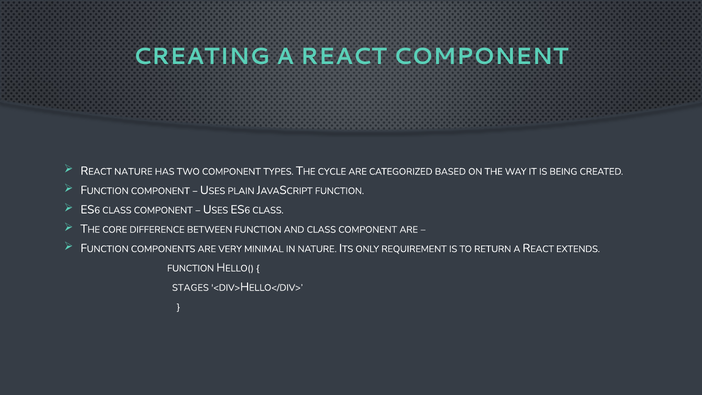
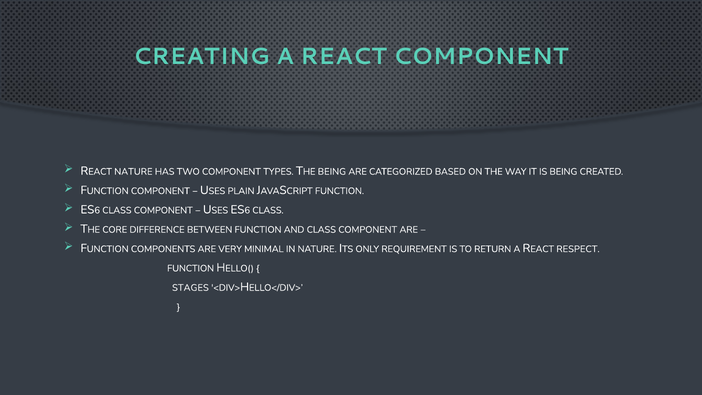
CYCLE: CYCLE -> BEING (332, 172)
EXTENDS: EXTENDS -> RESPECT (578, 249)
